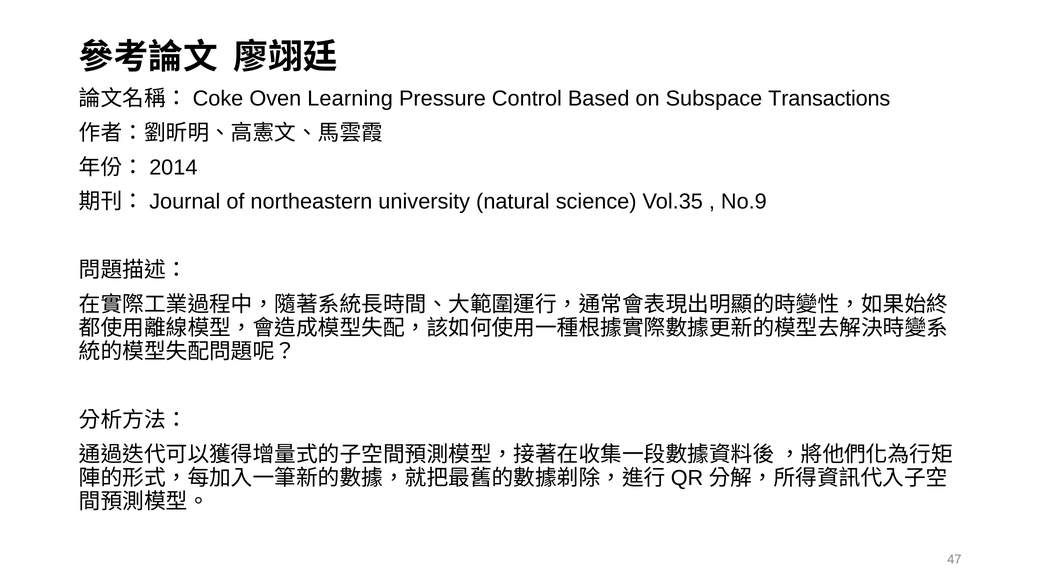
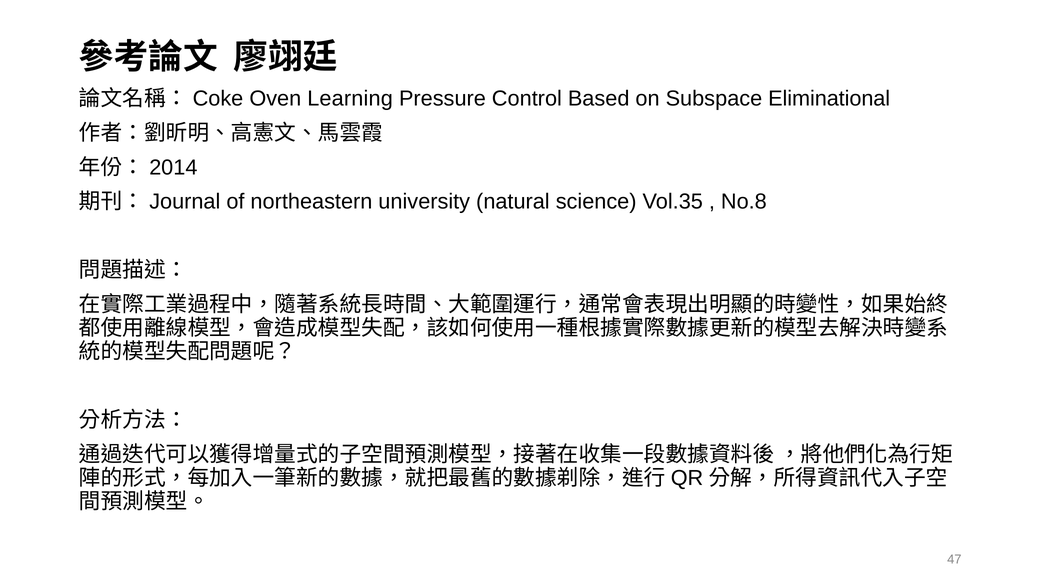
Transactions: Transactions -> Eliminational (829, 99)
No.9: No.9 -> No.8 (744, 202)
